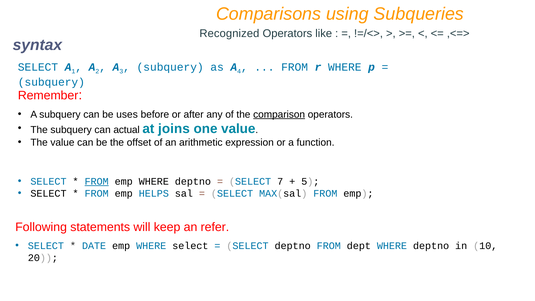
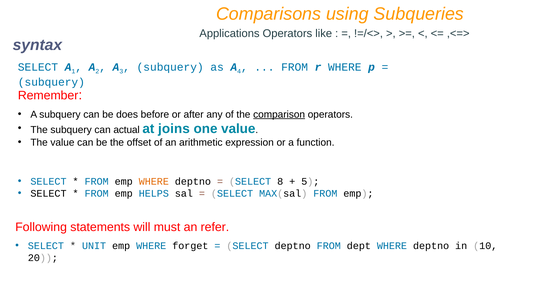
Recognized: Recognized -> Applications (229, 33)
uses: uses -> does (127, 114)
FROM underline: present -> none (97, 181)
WHERE colour: black -> orange (154, 181)
7: 7 -> 8 (280, 181)
keep: keep -> must (167, 227)
DATE: DATE -> UNIT (94, 246)
WHERE select: select -> forget (190, 246)
